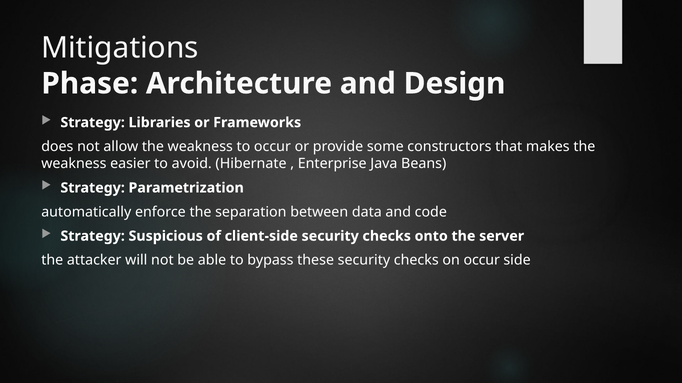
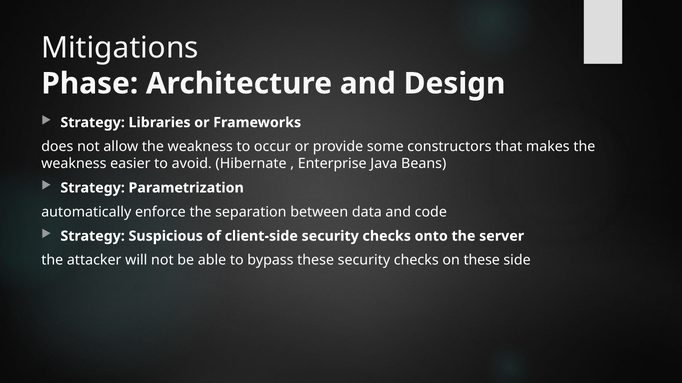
on occur: occur -> these (482, 261)
